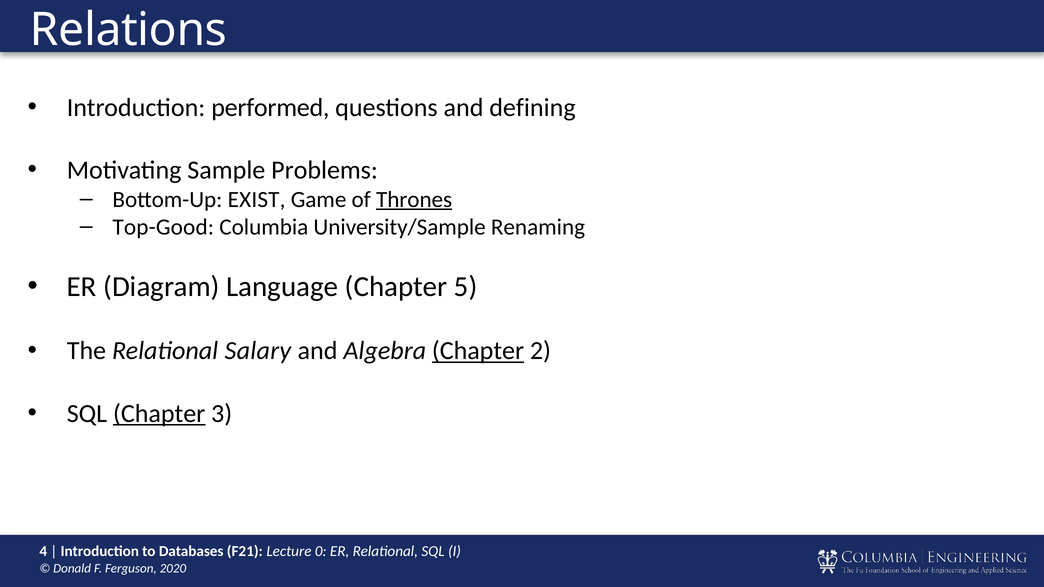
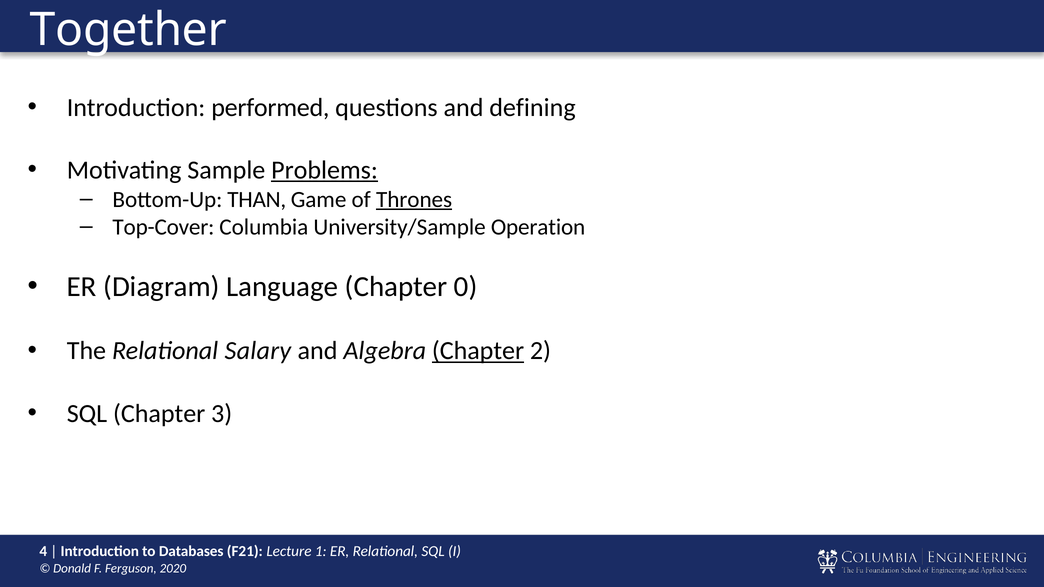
Relations: Relations -> Together (128, 30)
Problems underline: none -> present (325, 170)
EXIST: EXIST -> THAN (257, 199)
Top-Good: Top-Good -> Top-Cover (163, 227)
Renaming: Renaming -> Operation (538, 227)
5: 5 -> 0 (466, 287)
Chapter underline: present -> none (159, 414)
0: 0 -> 1 (321, 551)
